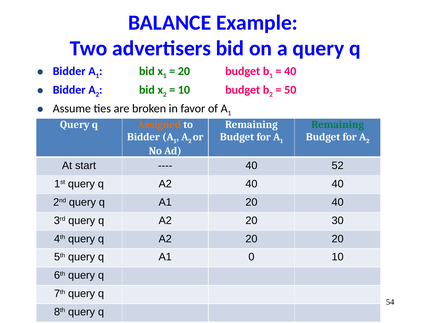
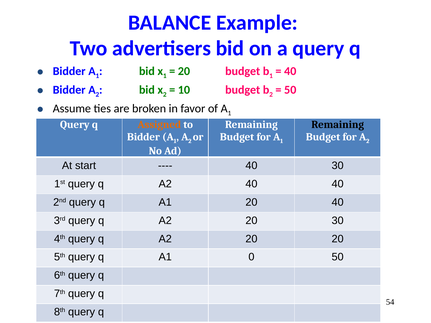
Remaining colour: green -> black (338, 125)
40 52: 52 -> 30 (338, 166)
0 10: 10 -> 50 (338, 257)
